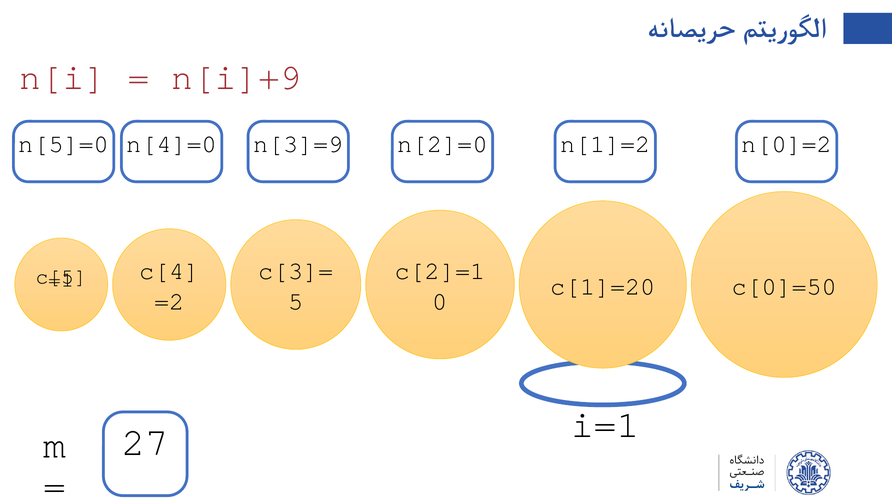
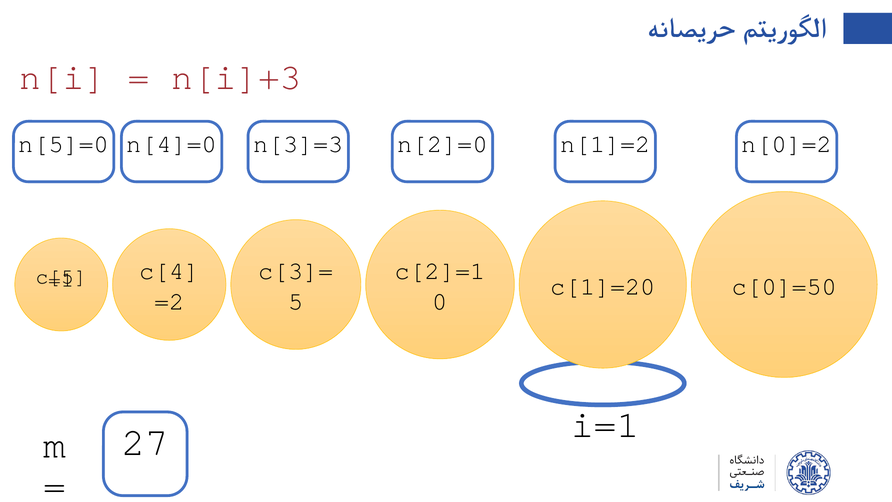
n[i]+9: n[i]+9 -> n[i]+3 (236, 77)
n[3]=9: n[3]=9 -> n[3]=3 (298, 144)
